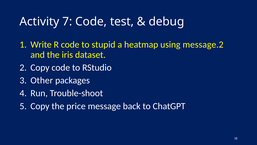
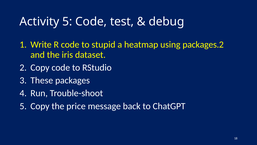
Activity 7: 7 -> 5 (67, 22)
message.2: message.2 -> packages.2 (203, 44)
Other: Other -> These (42, 80)
